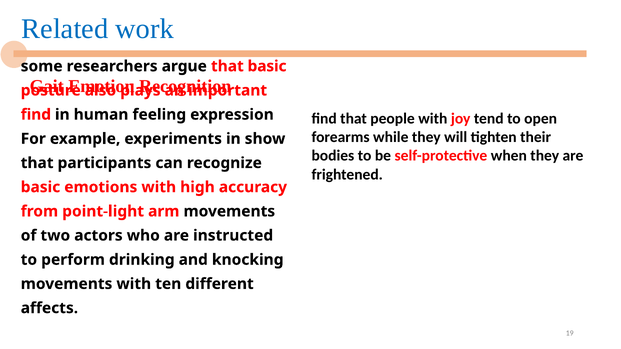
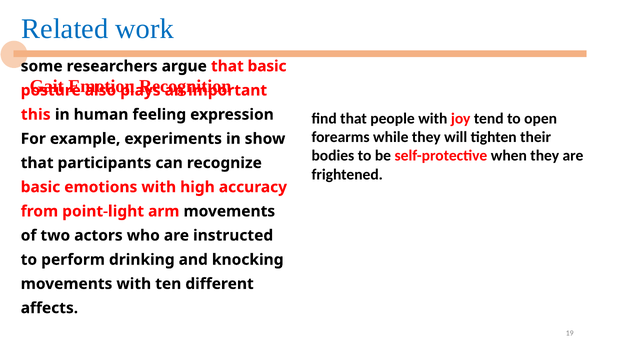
find: find -> this (36, 115)
